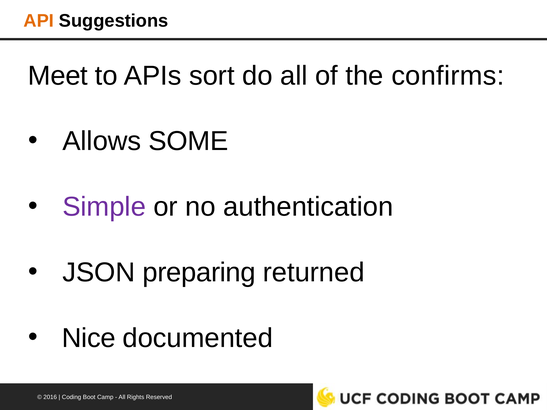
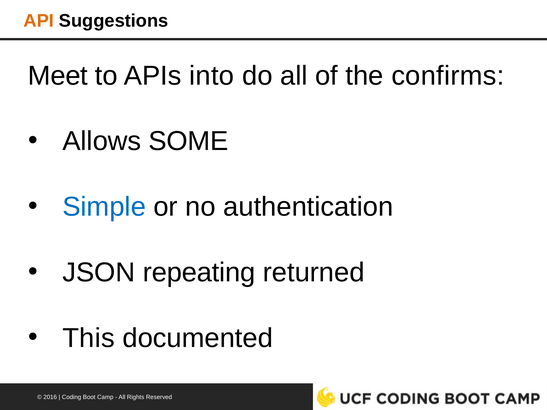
sort: sort -> into (212, 76)
Simple colour: purple -> blue (104, 207)
preparing: preparing -> repeating (199, 273)
Nice: Nice -> This (89, 338)
